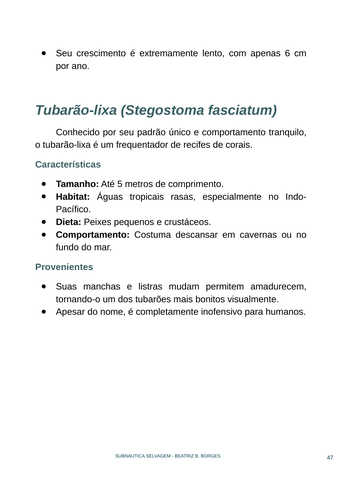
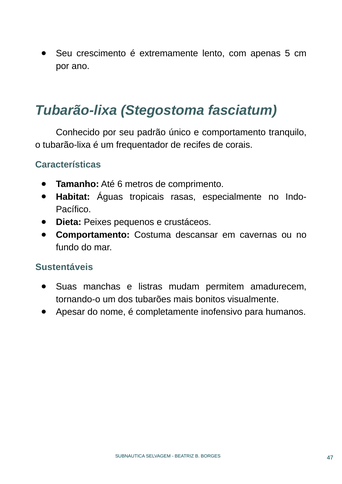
6: 6 -> 5 (287, 53)
5: 5 -> 6 (120, 184)
Provenientes: Provenientes -> Sustentáveis (64, 267)
